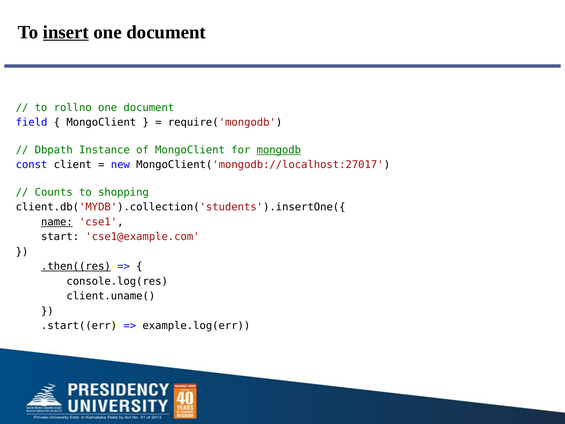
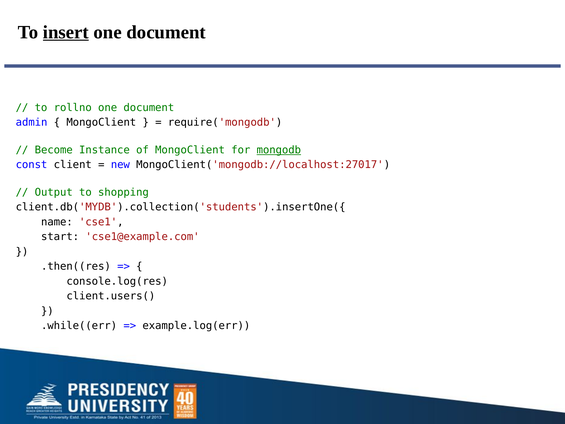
field: field -> admin (32, 122)
Dbpath: Dbpath -> Become (54, 150)
Counts: Counts -> Output (54, 192)
name underline: present -> none (57, 222)
.then((res underline: present -> none (76, 266)
client.uname(: client.uname( -> client.users( (111, 296)
.start((err: .start((err -> .while((err (79, 326)
